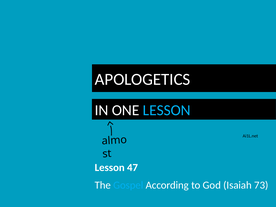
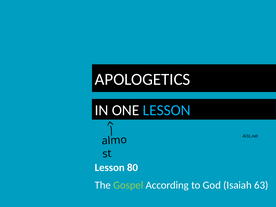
47: 47 -> 80 (132, 168)
Gospel colour: light blue -> light green (128, 185)
73: 73 -> 63 (261, 185)
